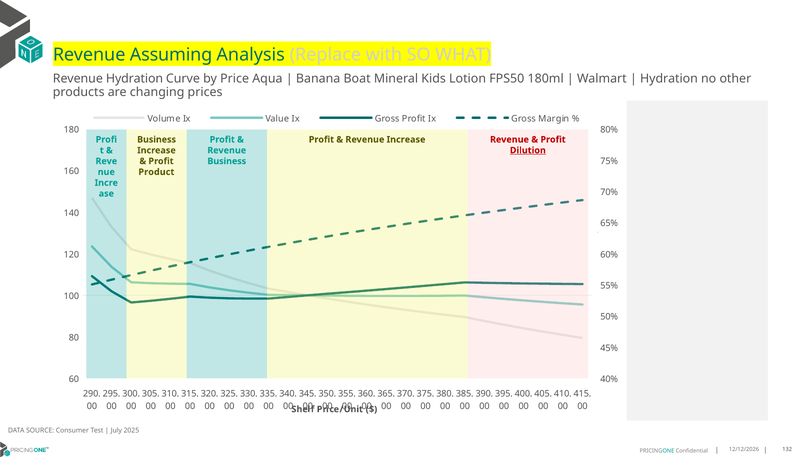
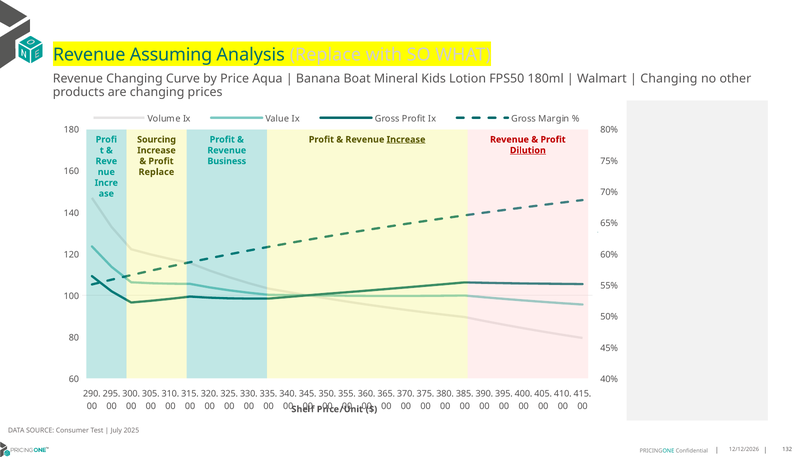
Revenue Hydration: Hydration -> Changing (134, 79)
Hydration: Hydration -> Changing (669, 79)
Business: Business -> Sourcing (157, 139)
Increase underline: none -> present (406, 139)
Product: Product -> Replace (156, 172)
